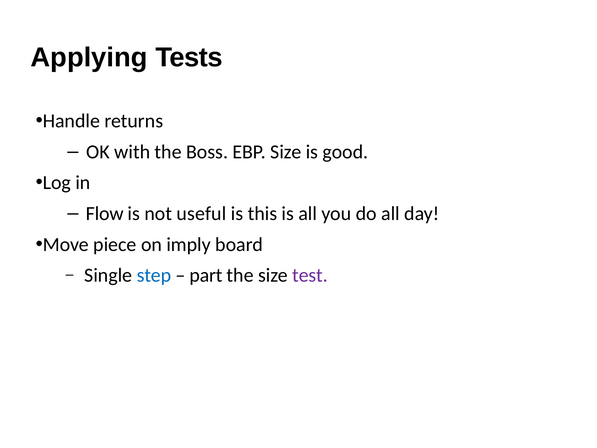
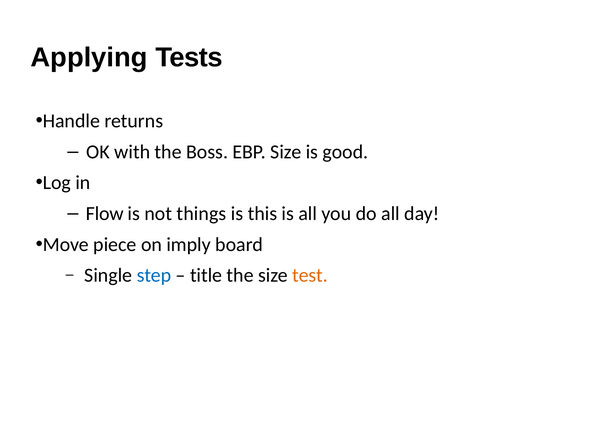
useful: useful -> things (201, 214)
part: part -> title (206, 275)
test colour: purple -> orange (310, 275)
